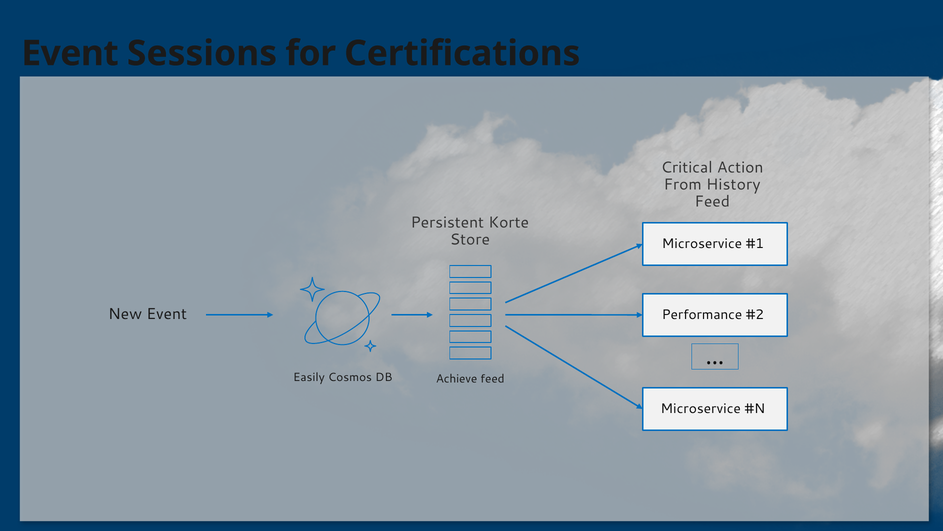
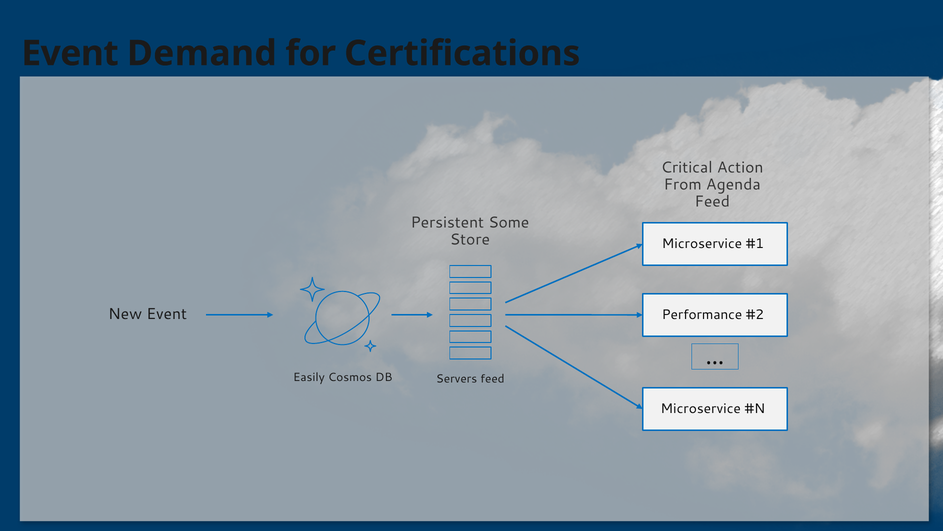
Sessions: Sessions -> Demand (202, 53)
History: History -> Agenda (733, 184)
Korte: Korte -> Some (509, 222)
Achieve: Achieve -> Servers (457, 378)
